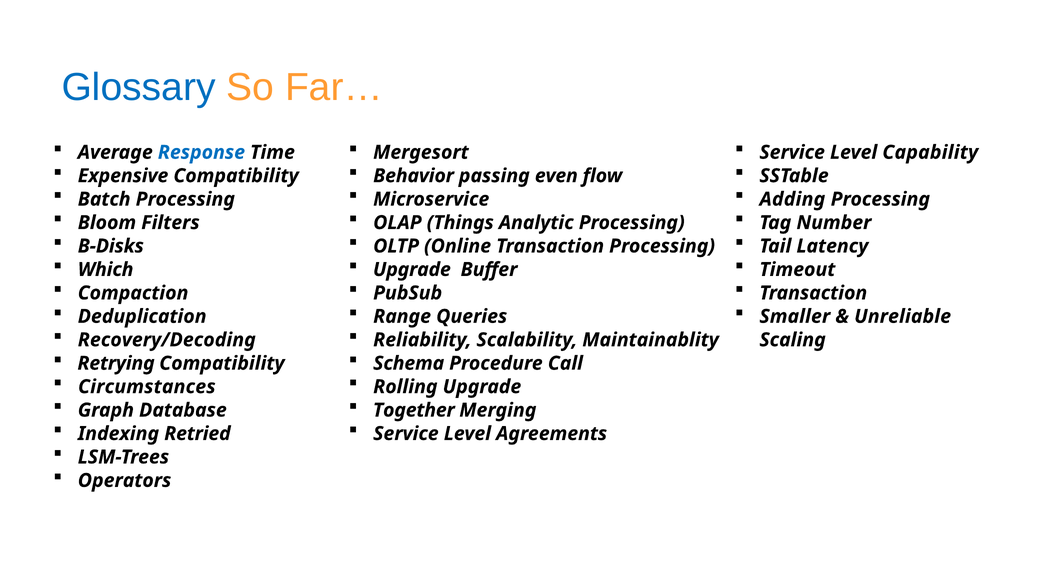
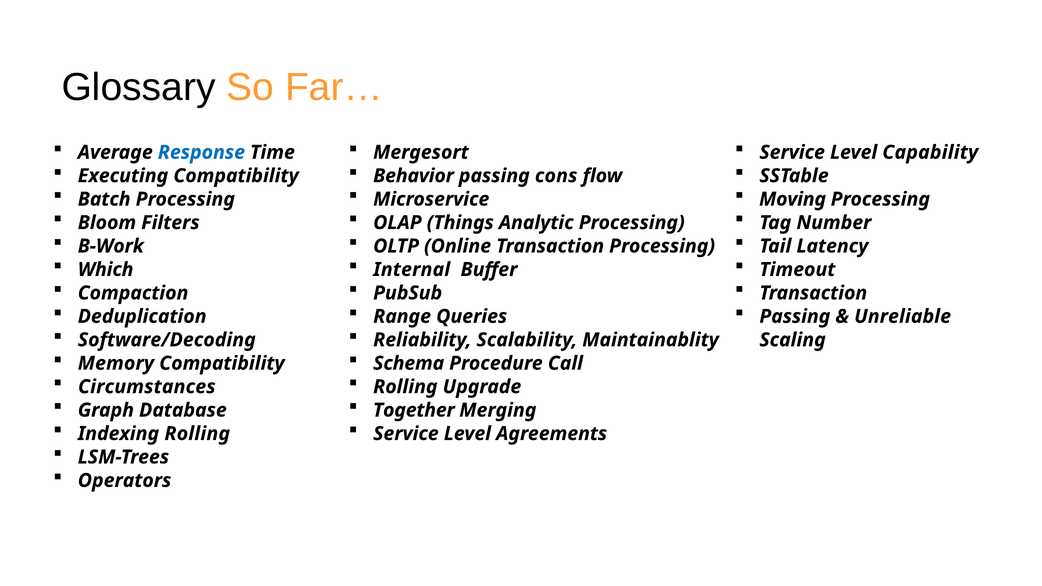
Glossary colour: blue -> black (139, 88)
Expensive: Expensive -> Executing (123, 176)
even: even -> cons (556, 176)
Adding: Adding -> Moving (793, 199)
B-Disks: B-Disks -> B-Work (111, 246)
Upgrade: Upgrade -> Internal (412, 270)
Smaller: Smaller -> Passing (795, 316)
Recovery/Decoding: Recovery/Decoding -> Software/Decoding (167, 340)
Retrying: Retrying -> Memory (116, 363)
Indexing Retried: Retried -> Rolling (197, 434)
